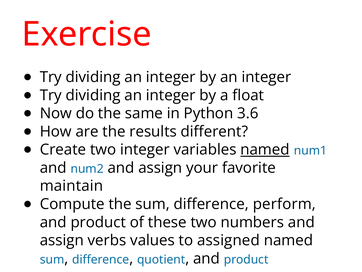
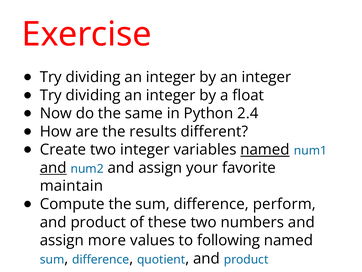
3.6: 3.6 -> 2.4 (248, 113)
and underline: none -> present (53, 168)
verbs: verbs -> more (107, 240)
assigned: assigned -> following (229, 240)
